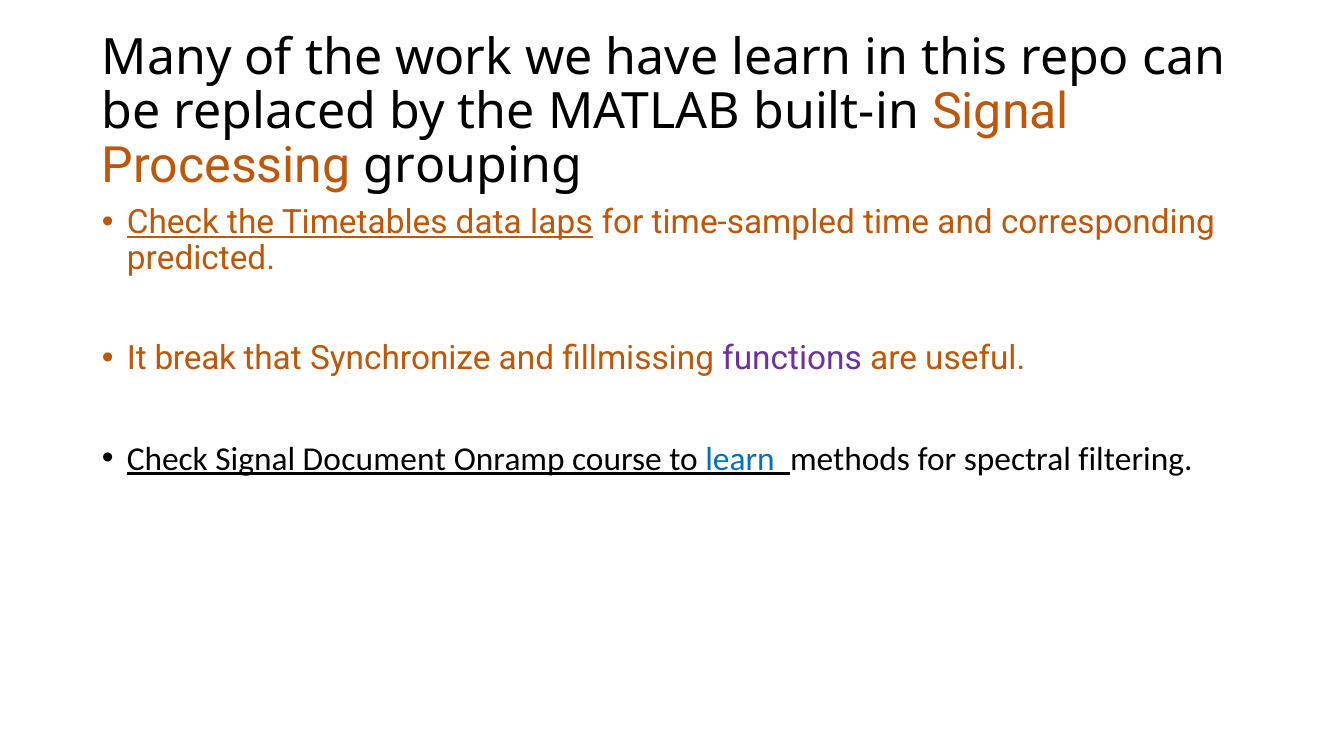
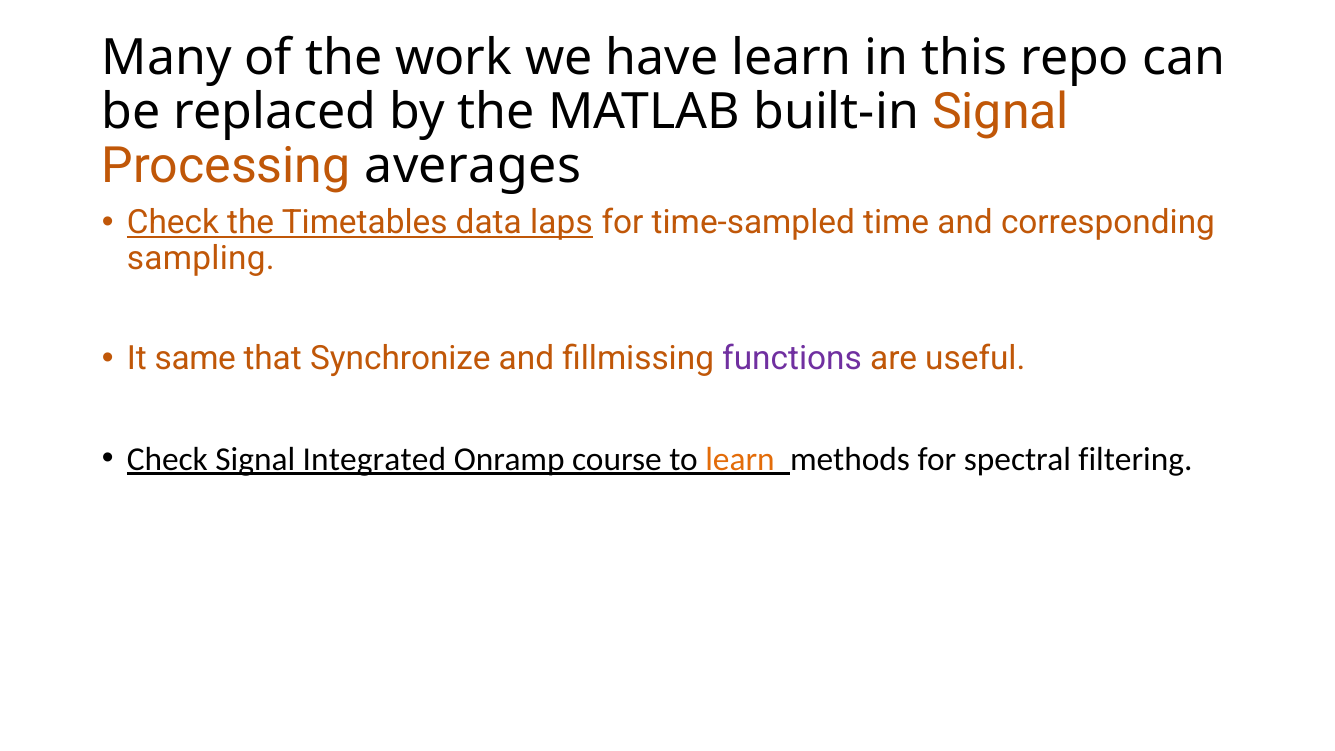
grouping: grouping -> averages (473, 166)
predicted: predicted -> sampling (201, 259)
break: break -> same (195, 359)
Document: Document -> Integrated (374, 459)
learn colour: blue -> orange (740, 459)
